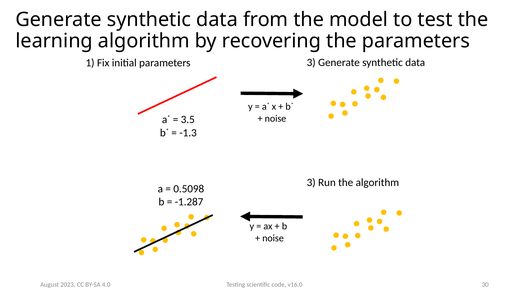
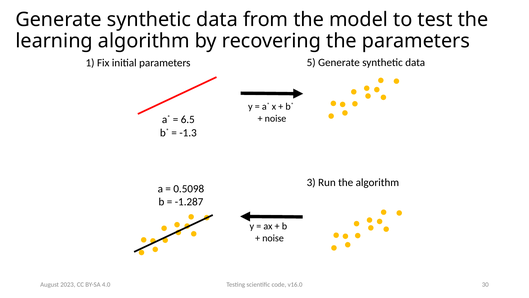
parameters 3: 3 -> 5 (311, 62)
3.5: 3.5 -> 6.5 (188, 119)
